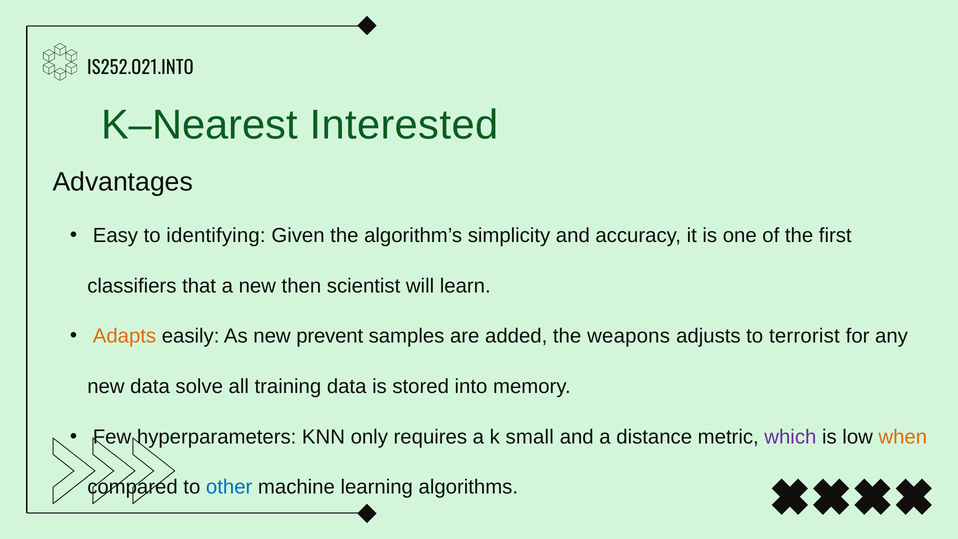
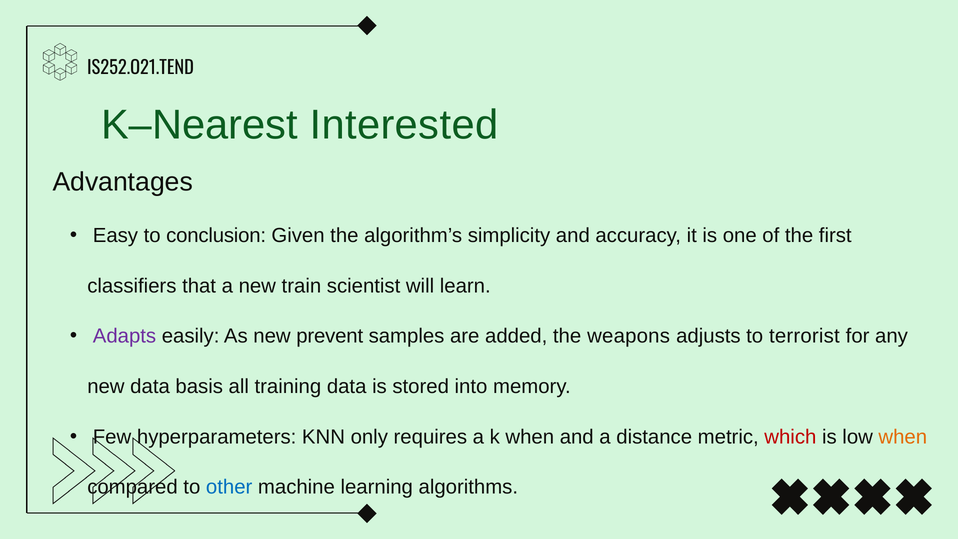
IS252.O21.INTO: IS252.O21.INTO -> IS252.O21.TEND (140, 68)
identifying: identifying -> conclusion (216, 235)
then: then -> train (301, 286)
Adapts colour: orange -> purple (125, 336)
solve: solve -> basis (199, 386)
k small: small -> when (530, 437)
which colour: purple -> red (790, 437)
